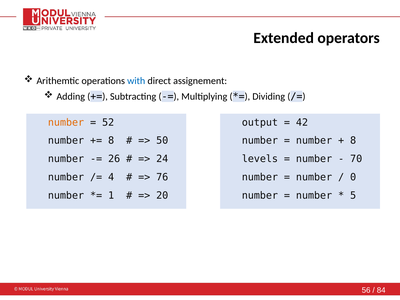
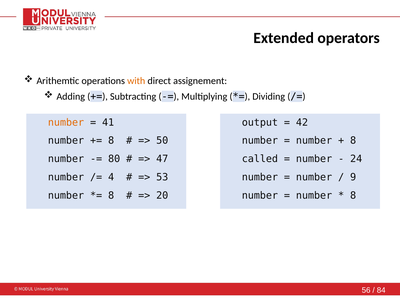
with colour: blue -> orange (136, 81)
52: 52 -> 41 (108, 122)
26: 26 -> 80 (114, 159)
24: 24 -> 47 (162, 159)
levels: levels -> called (260, 159)
70: 70 -> 24 (356, 159)
76: 76 -> 53 (162, 177)
0: 0 -> 9 (353, 177)
1: 1 -> 8 (111, 196)
5: 5 -> 8 (353, 196)
